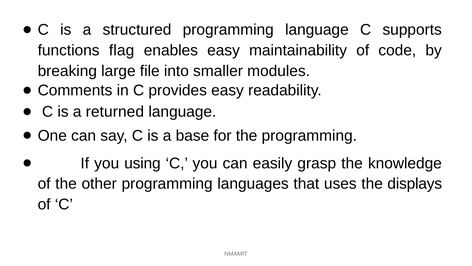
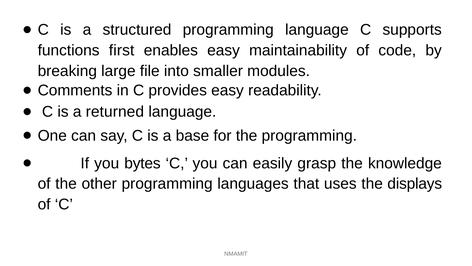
flag: flag -> first (122, 50)
using: using -> bytes (142, 163)
